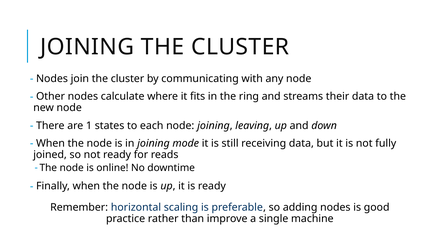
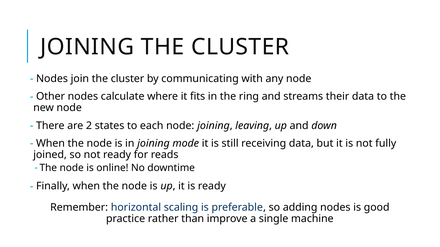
1: 1 -> 2 (89, 126)
